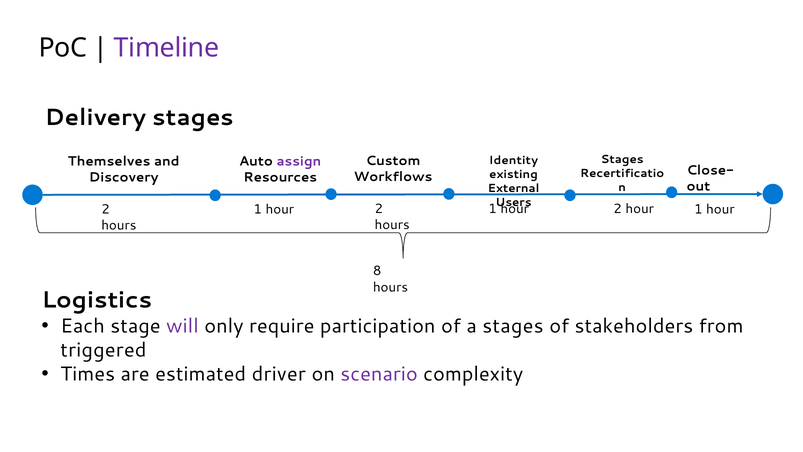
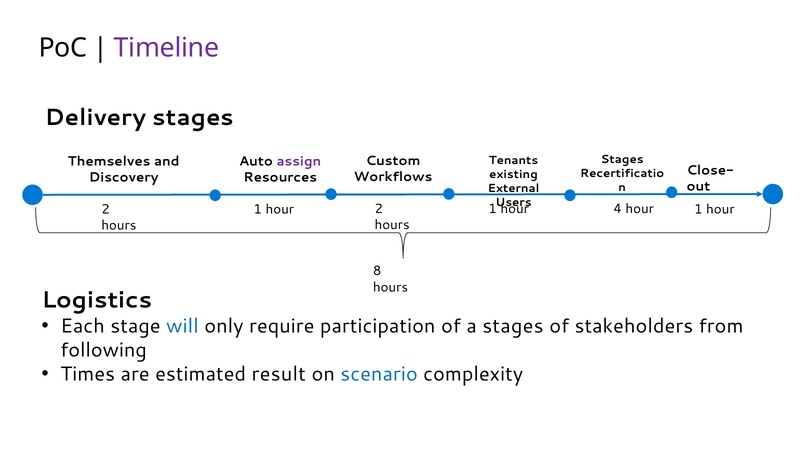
Identity: Identity -> Tenants (514, 160)
hour 2: 2 -> 4 (618, 209)
will colour: purple -> blue (182, 326)
triggered: triggered -> following (104, 350)
driver: driver -> result (279, 374)
scenario colour: purple -> blue (379, 374)
